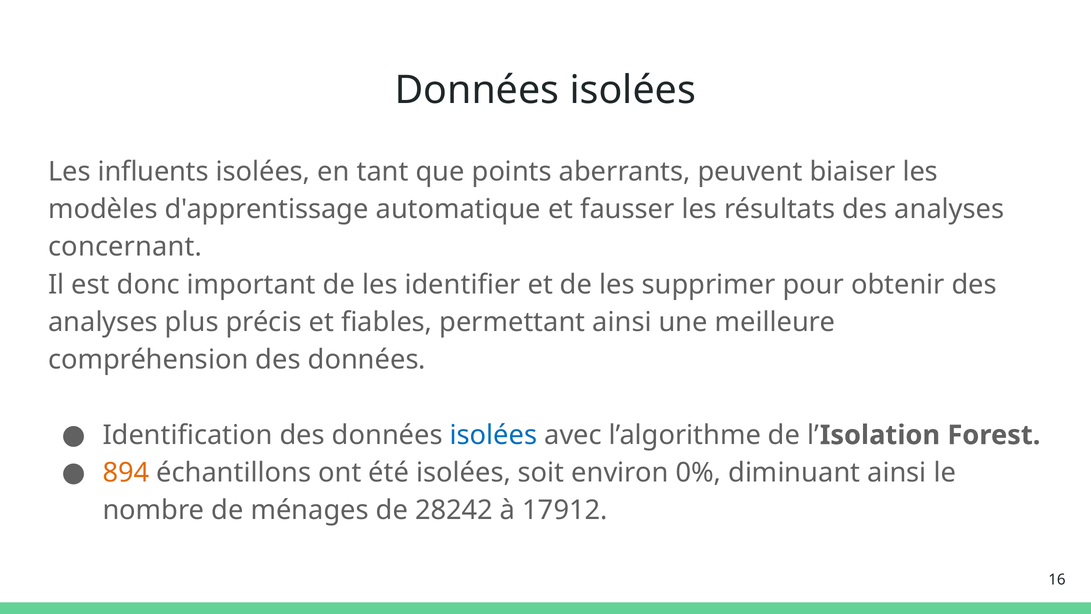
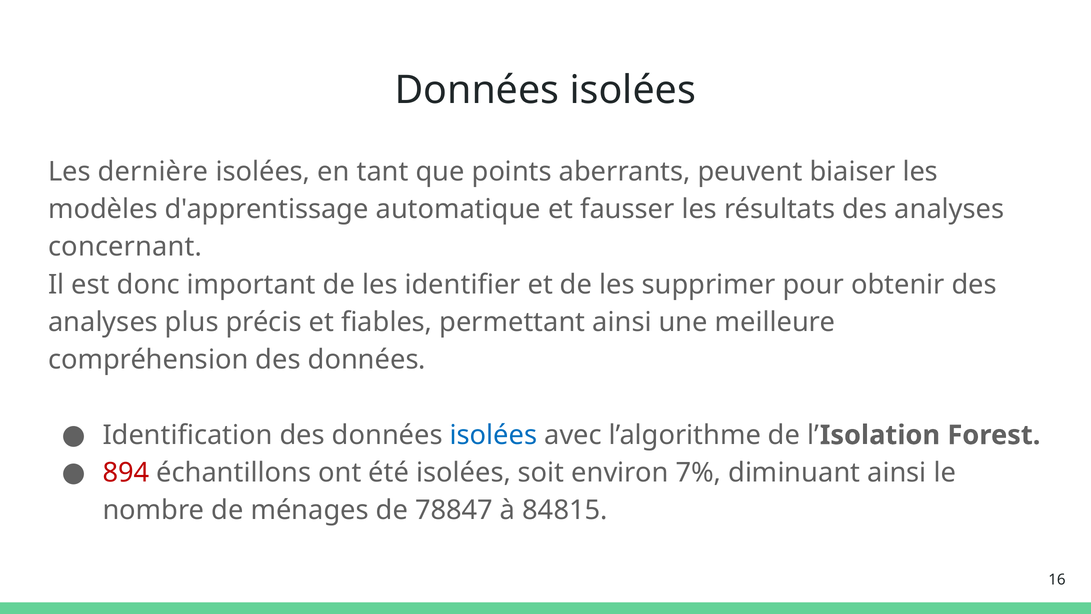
influents: influents -> dernière (153, 172)
894 colour: orange -> red (126, 473)
0%: 0% -> 7% (698, 473)
28242: 28242 -> 78847 (454, 510)
17912: 17912 -> 84815 (565, 510)
